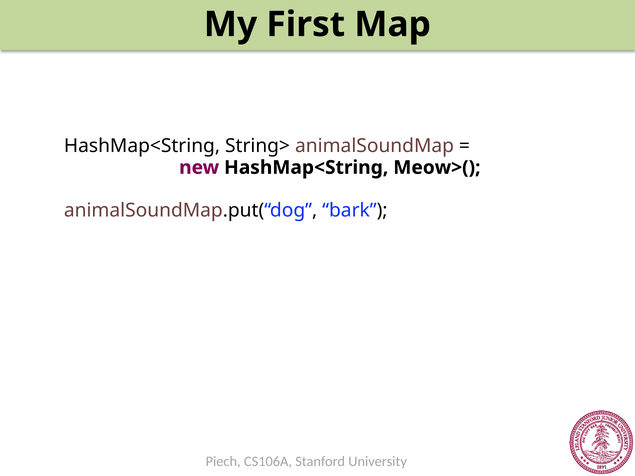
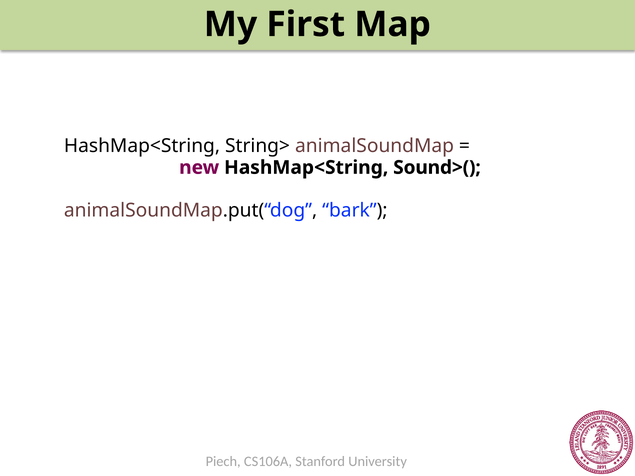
Meow>(: Meow>( -> Sound>( (437, 168)
